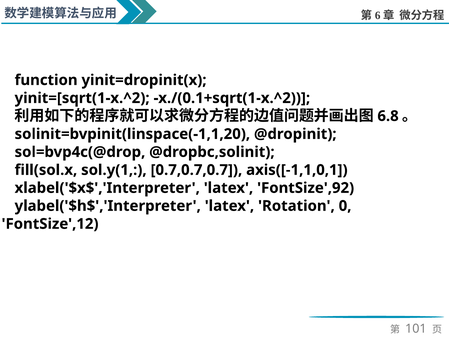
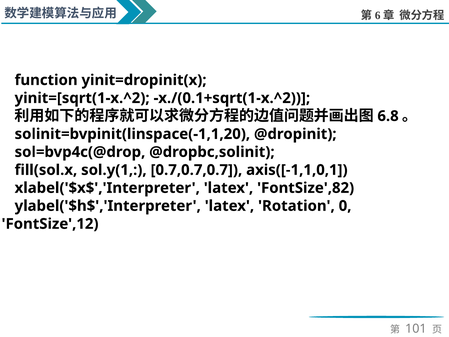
FontSize',92: FontSize',92 -> FontSize',82 (306, 188)
